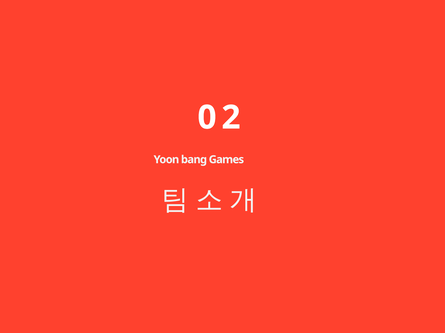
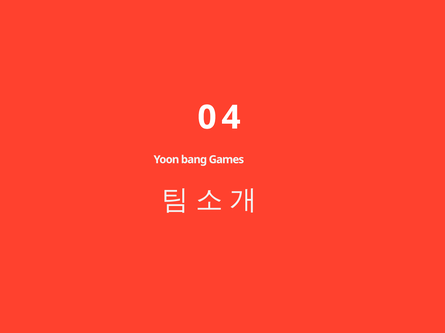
2: 2 -> 4 (231, 118)
